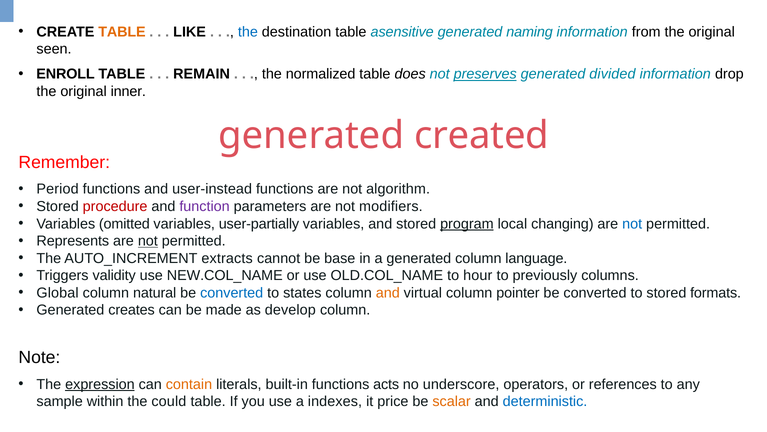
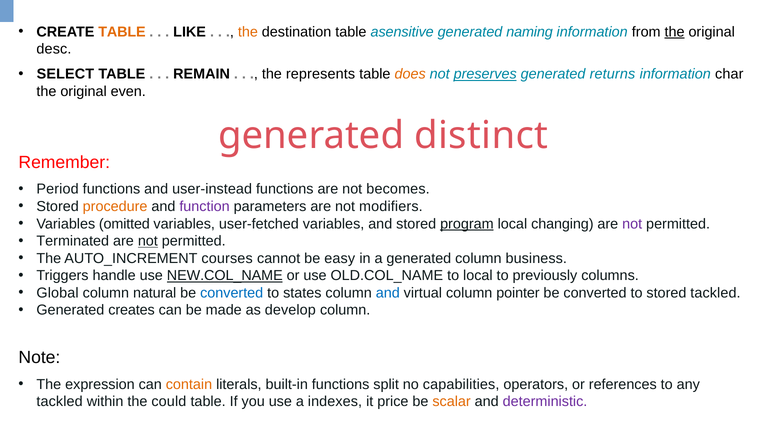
the colour: blue -> orange (248, 32)
the underline: none -> present (675, 32)
seen: seen -> desc (54, 49)
ENROLL: ENROLL -> SELECT (65, 74)
normalized: normalized -> represents (321, 74)
does colour: black -> orange (410, 74)
divided: divided -> returns (612, 74)
drop: drop -> char (729, 74)
inner: inner -> even (128, 91)
created: created -> distinct (481, 135)
algorithm: algorithm -> becomes (398, 189)
procedure colour: red -> orange (115, 206)
user-partially: user-partially -> user-fetched (259, 223)
not colour: blue -> purple (632, 223)
Represents: Represents -> Terminated (73, 241)
extracts: extracts -> courses (227, 258)
base: base -> easy (340, 258)
language: language -> business (536, 258)
validity: validity -> handle (114, 275)
NEW.COL_NAME underline: none -> present (225, 275)
to hour: hour -> local (478, 275)
and colour: orange -> blue (388, 293)
stored formats: formats -> tackled (715, 293)
expression underline: present -> none (100, 384)
acts: acts -> split (386, 384)
underscore: underscore -> capabilities (461, 384)
sample: sample -> tackled (60, 401)
deterministic colour: blue -> purple (545, 401)
